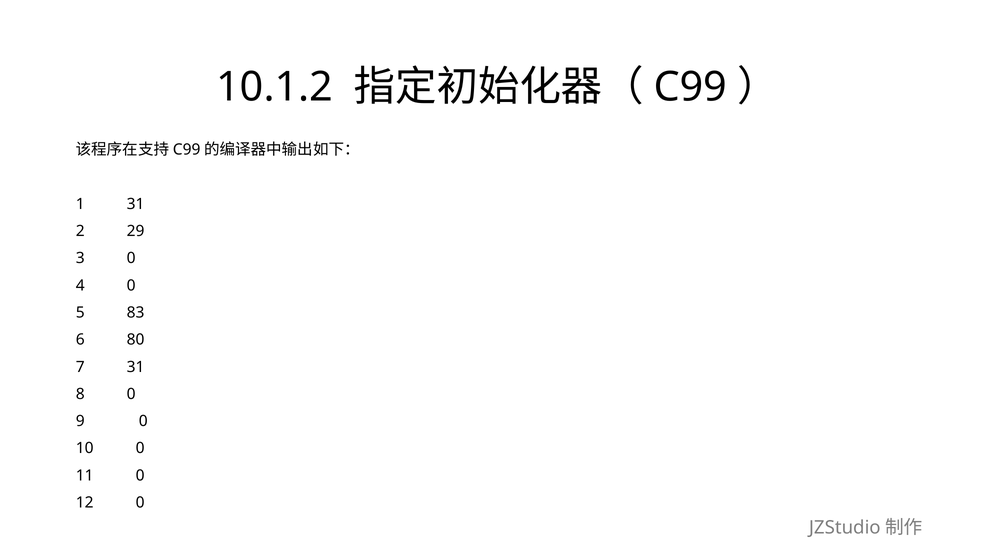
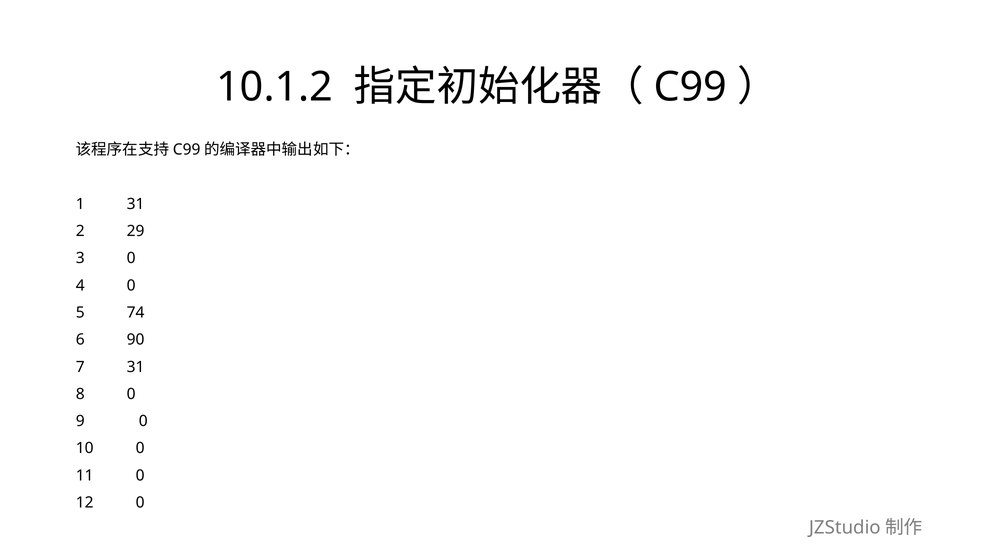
83: 83 -> 74 (136, 313)
80: 80 -> 90 (136, 340)
